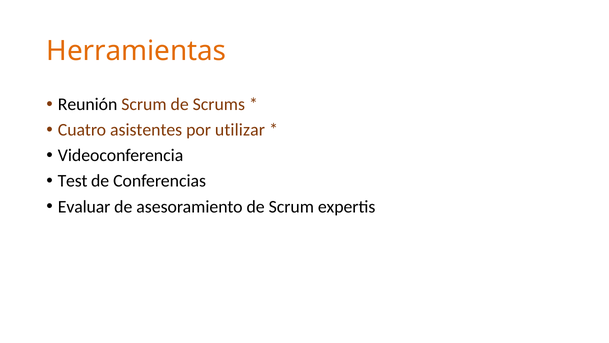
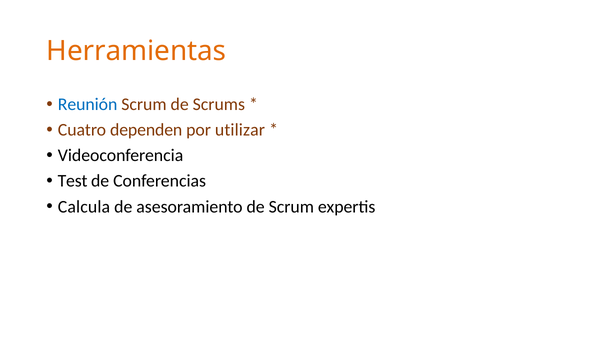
Reunión colour: black -> blue (88, 104)
asistentes: asistentes -> dependen (146, 130)
Evaluar: Evaluar -> Calcula (84, 206)
